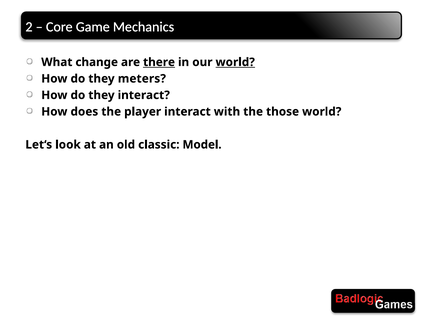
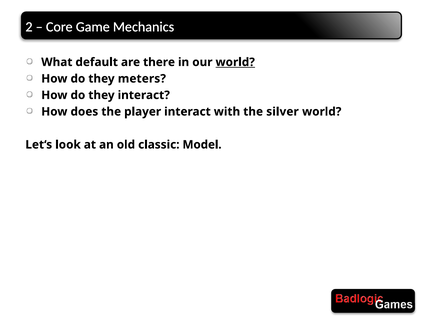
change: change -> default (97, 62)
there underline: present -> none (159, 62)
those: those -> silver (283, 111)
